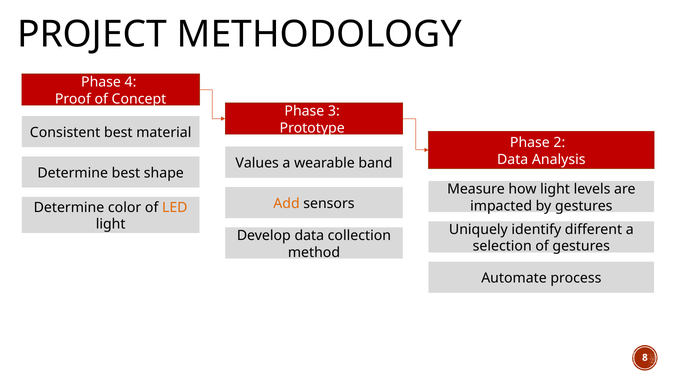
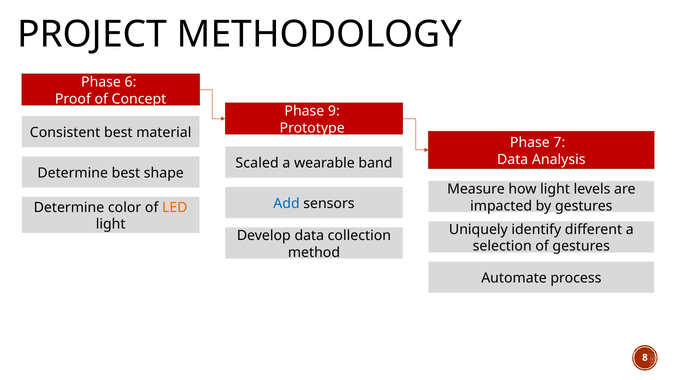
4: 4 -> 6 (131, 82)
3: 3 -> 9 (334, 111)
2: 2 -> 7 (559, 143)
Values: Values -> Scaled (257, 163)
Add colour: orange -> blue (287, 204)
